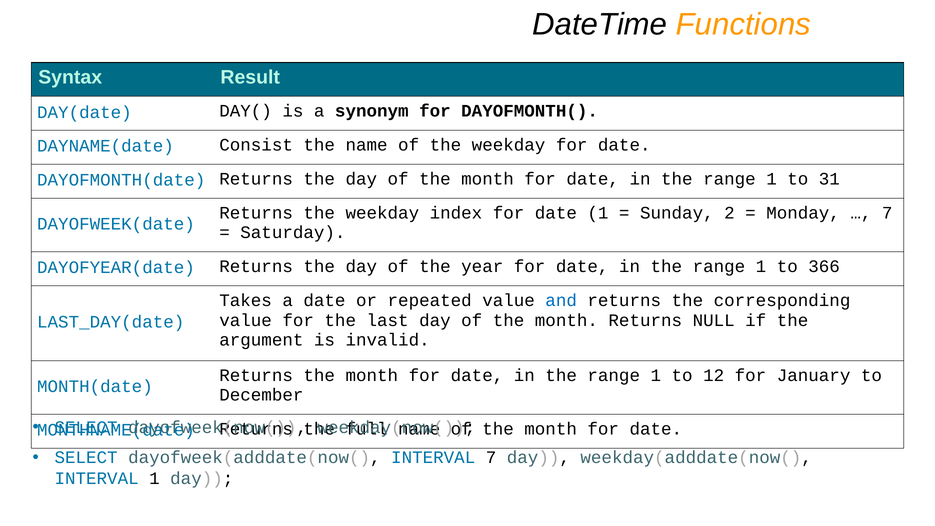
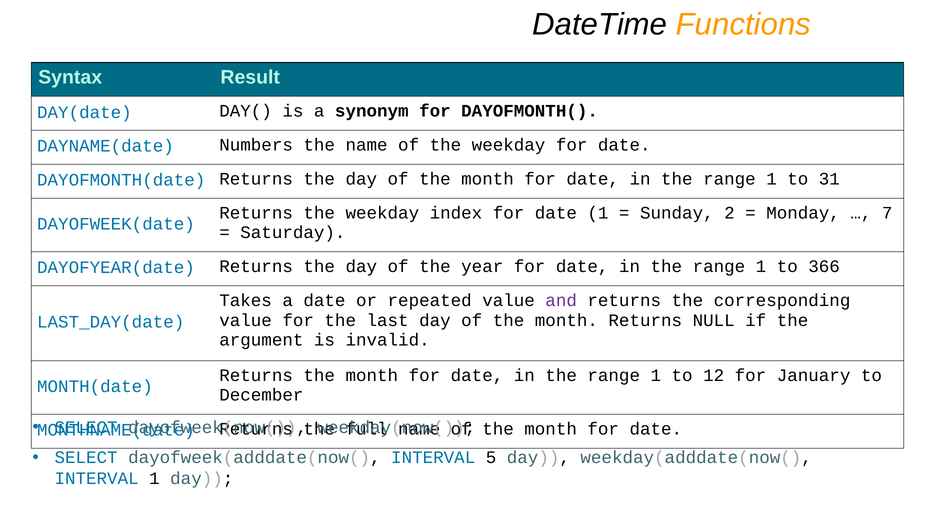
Consist: Consist -> Numbers (256, 145)
and colour: blue -> purple (561, 300)
INTERVAL 7: 7 -> 5 (491, 458)
